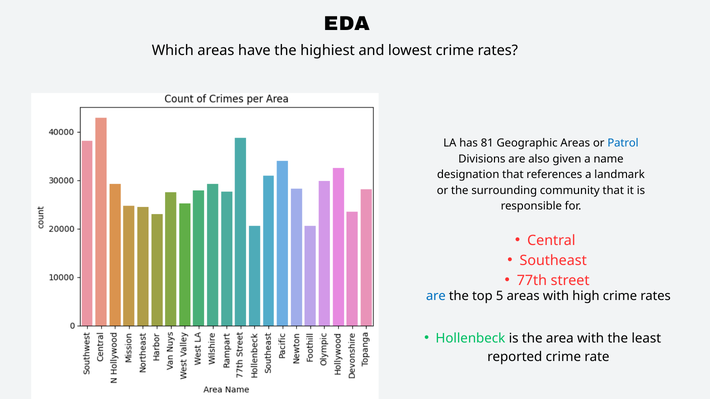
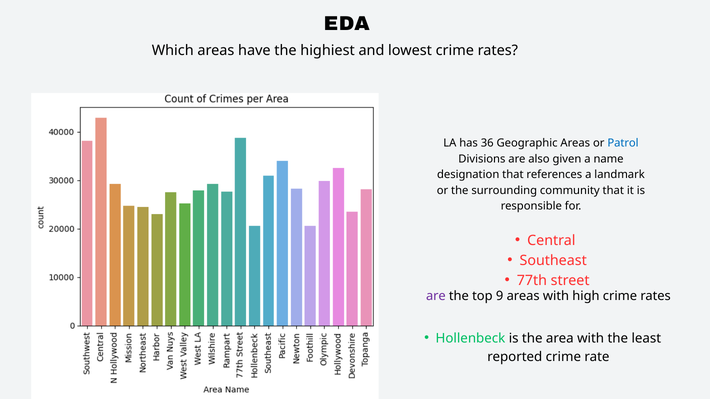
81: 81 -> 36 (487, 143)
are colour: blue -> purple (436, 296)
5: 5 -> 9 (500, 296)
